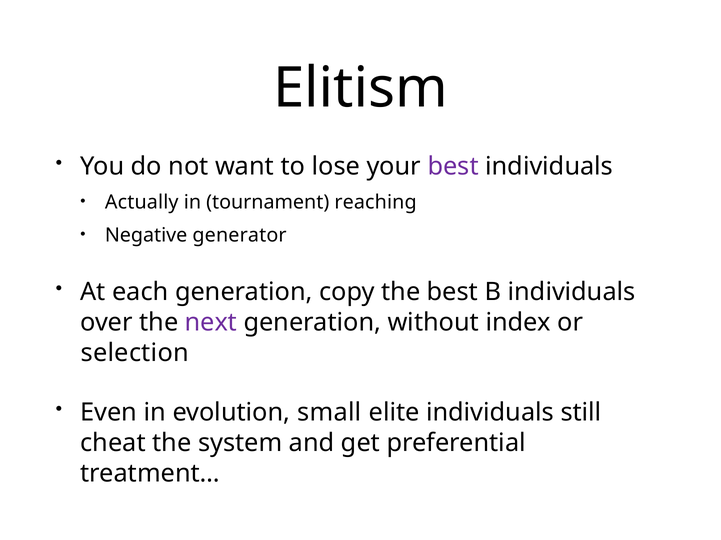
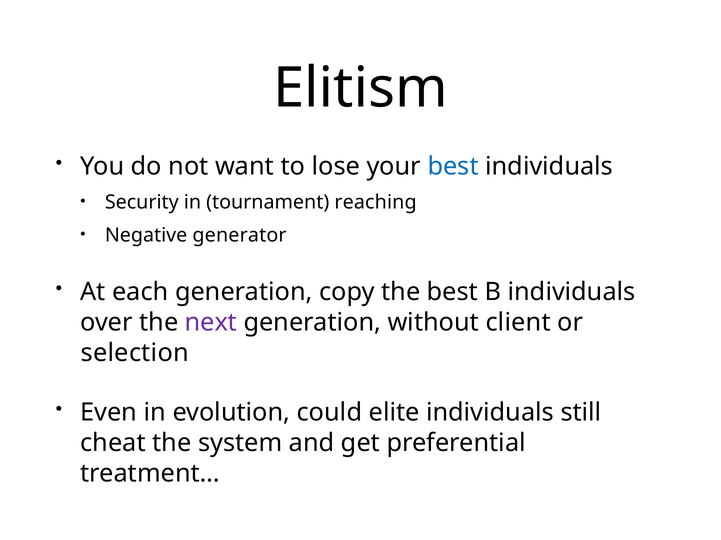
best colour: purple -> blue (453, 167)
Actually: Actually -> Security (142, 203)
index: index -> client (518, 323)
small: small -> could (329, 413)
